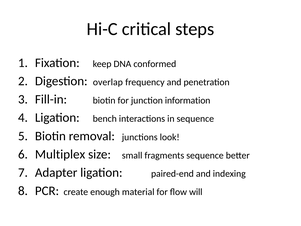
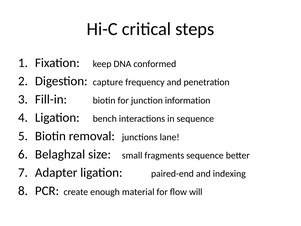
overlap: overlap -> capture (108, 82)
look: look -> lane (170, 137)
Multiplex: Multiplex -> Belaghzal (60, 154)
